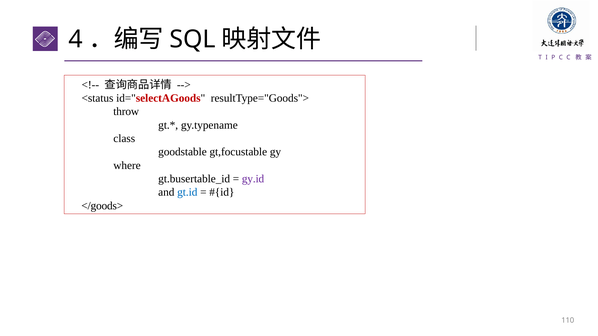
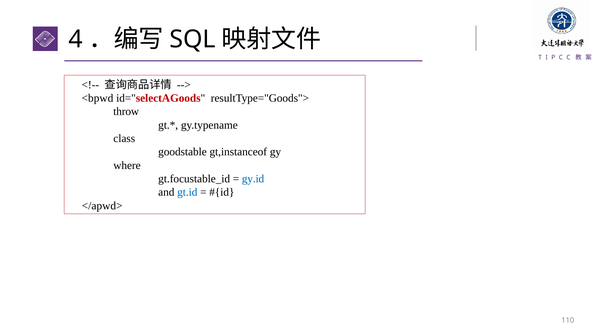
<status: <status -> <bpwd (97, 98)
gt,focustable: gt,focustable -> gt,instanceof (238, 152)
gt.busertable_id: gt.busertable_id -> gt.focustable_id (194, 179)
gy.id colour: purple -> blue (253, 179)
</goods>: </goods> -> </apwd> (102, 206)
